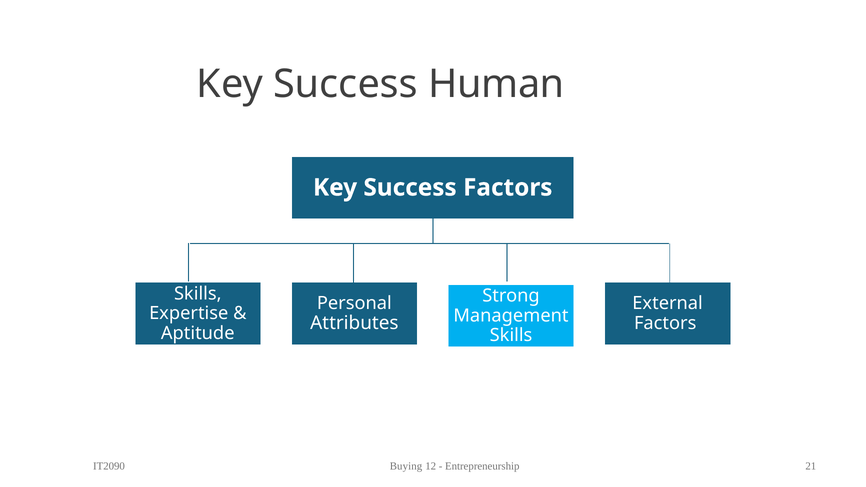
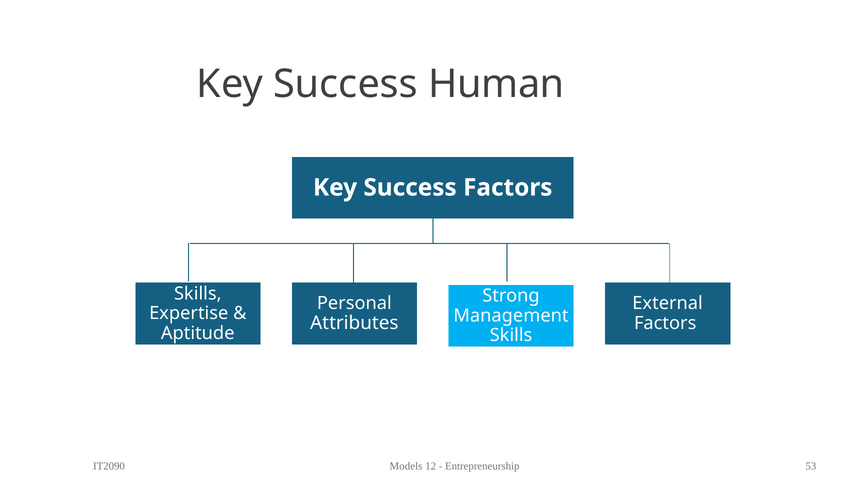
Buying: Buying -> Models (406, 466)
21: 21 -> 53 (811, 466)
